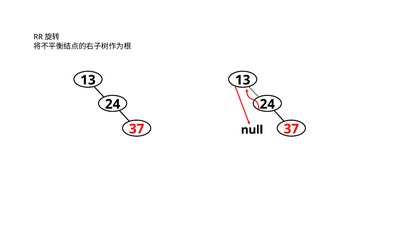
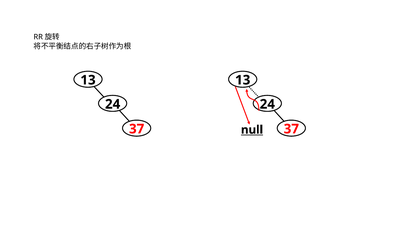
null underline: none -> present (252, 130)
